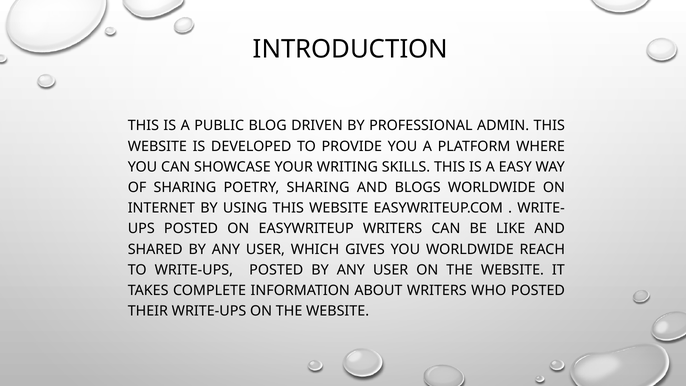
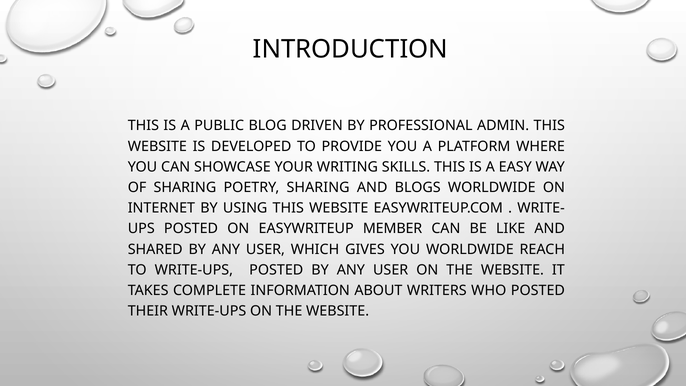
EASYWRITEUP WRITERS: WRITERS -> MEMBER (393, 229)
